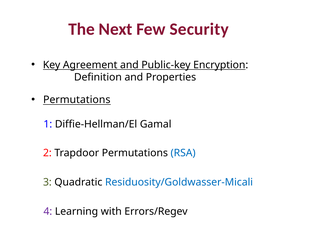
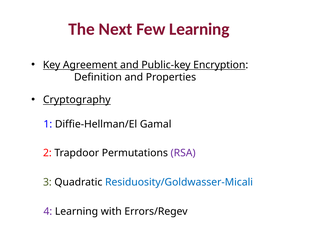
Few Security: Security -> Learning (199, 29)
Permutations: Permutations -> Cryptography (77, 100)
RSA colour: blue -> purple (183, 153)
